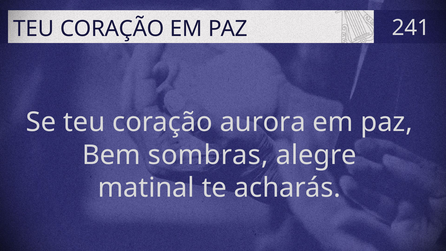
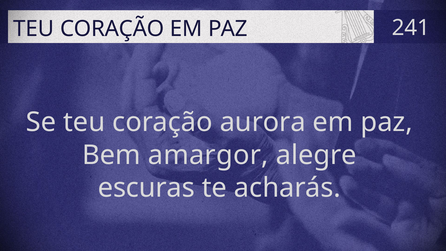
sombras: sombras -> amargor (208, 155)
matinal: matinal -> escuras (146, 188)
